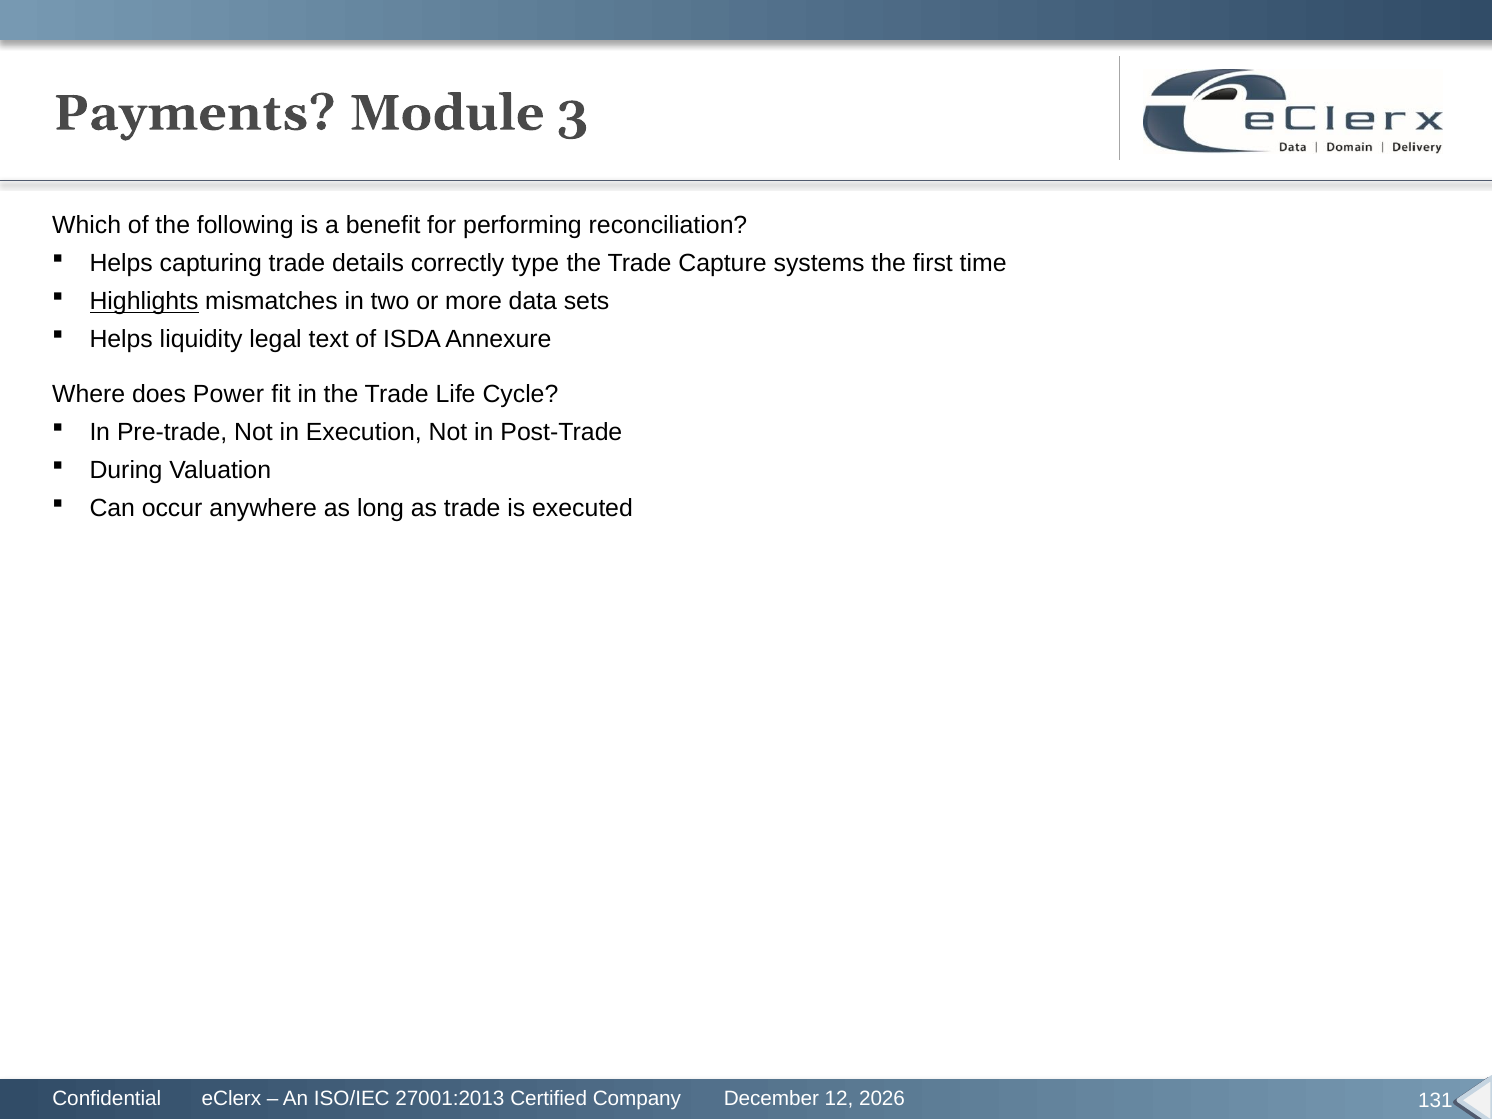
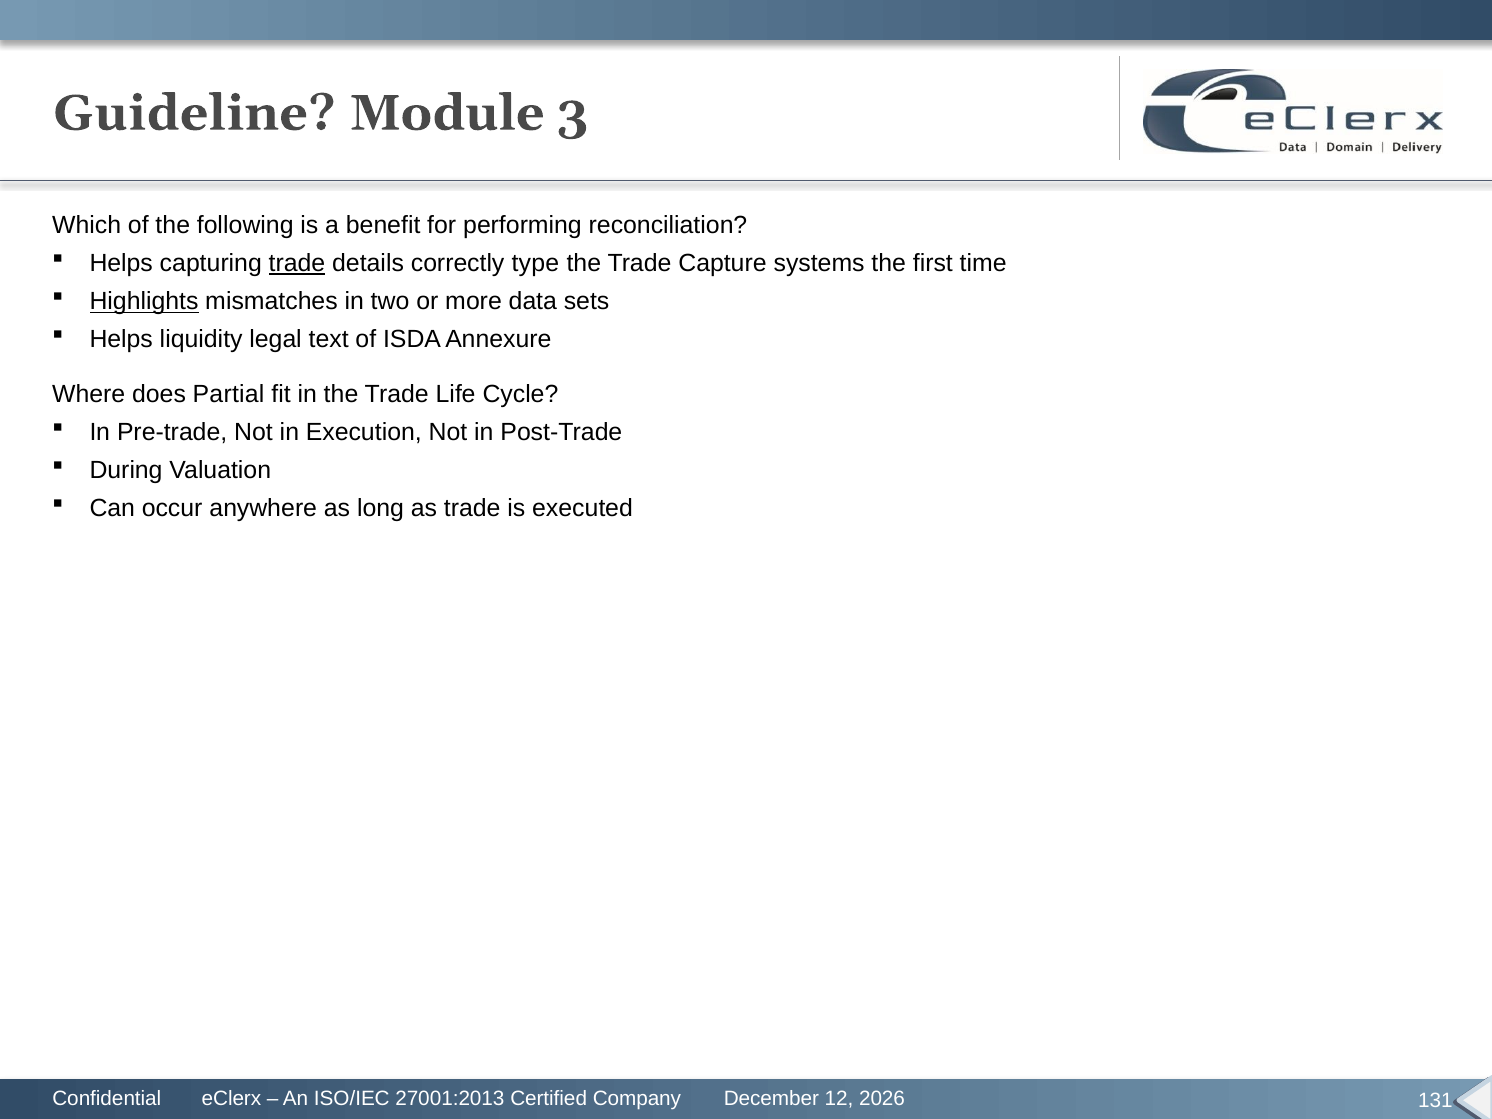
Payments: Payments -> Guideline (195, 113)
trade underline: none -> present (297, 263)
Power: Power -> Partial (229, 394)
